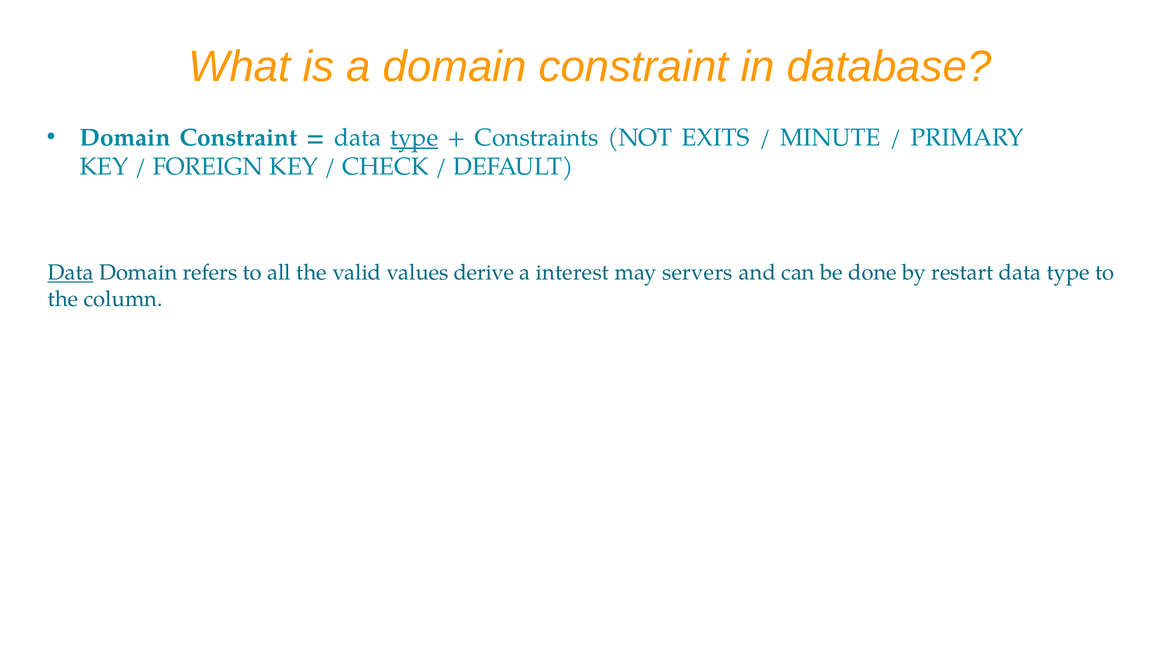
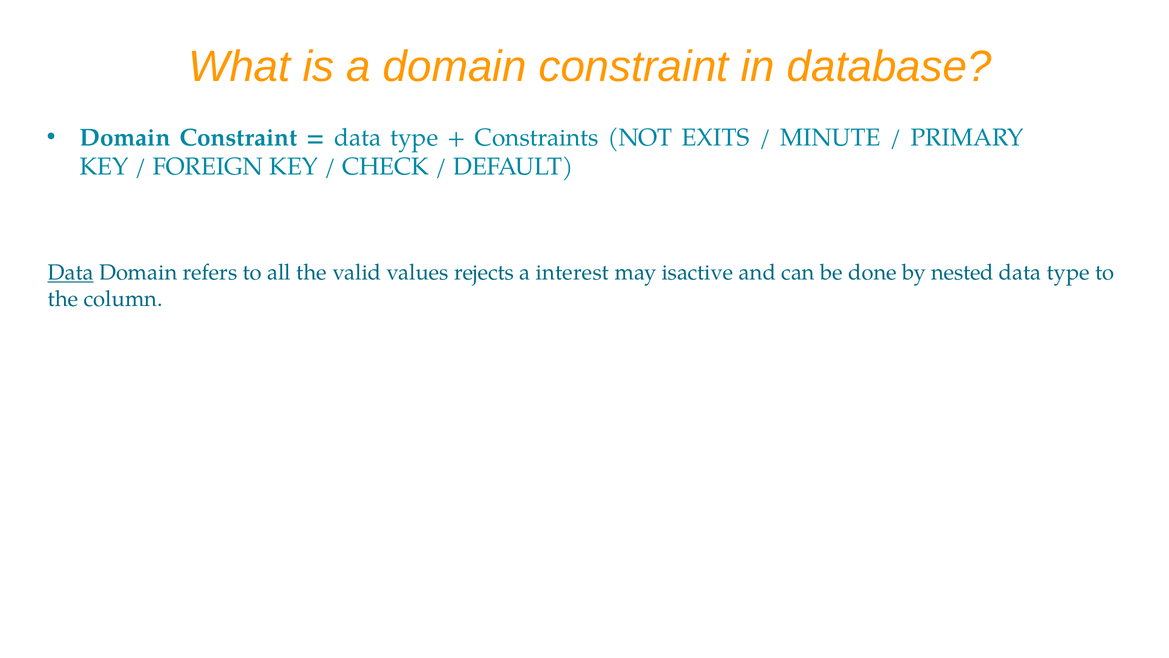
type underline: present -> none (414, 138)
derive: derive -> rejects (484, 272)
servers: servers -> isactive (698, 272)
restart: restart -> nested (963, 272)
